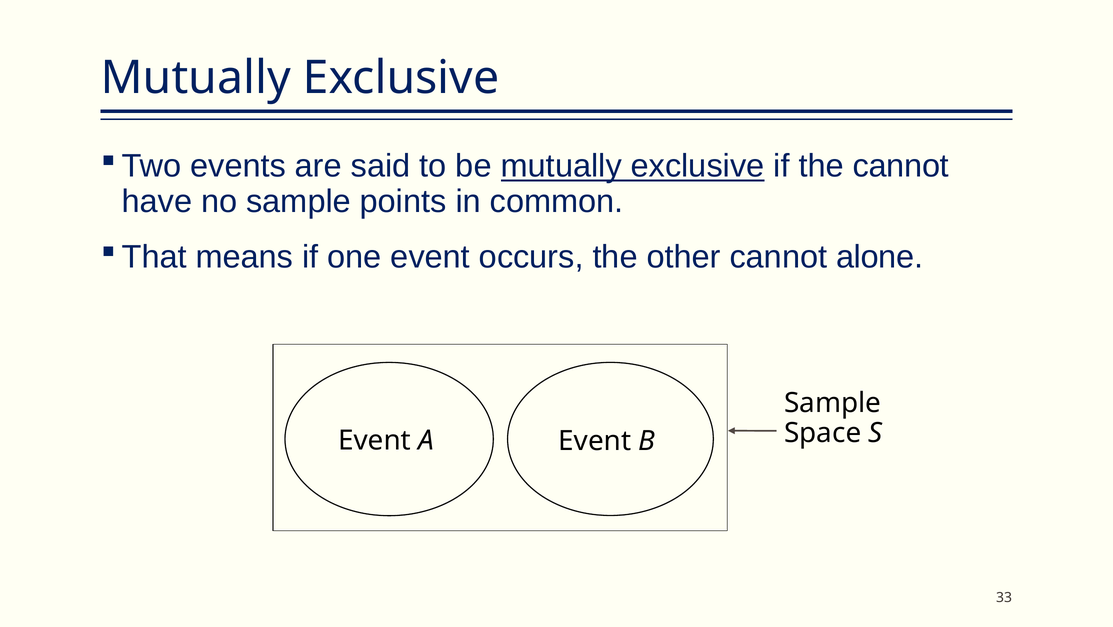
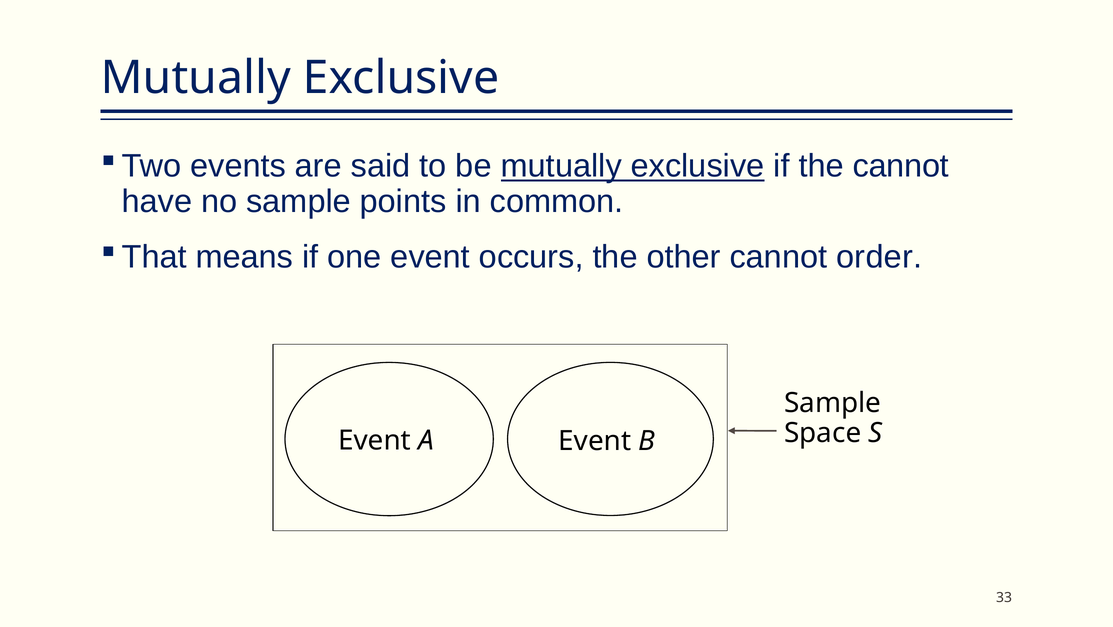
alone: alone -> order (879, 257)
